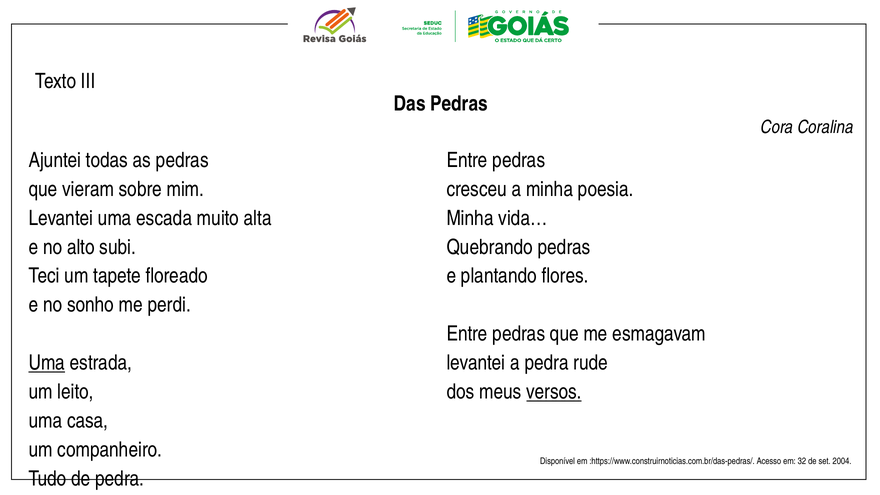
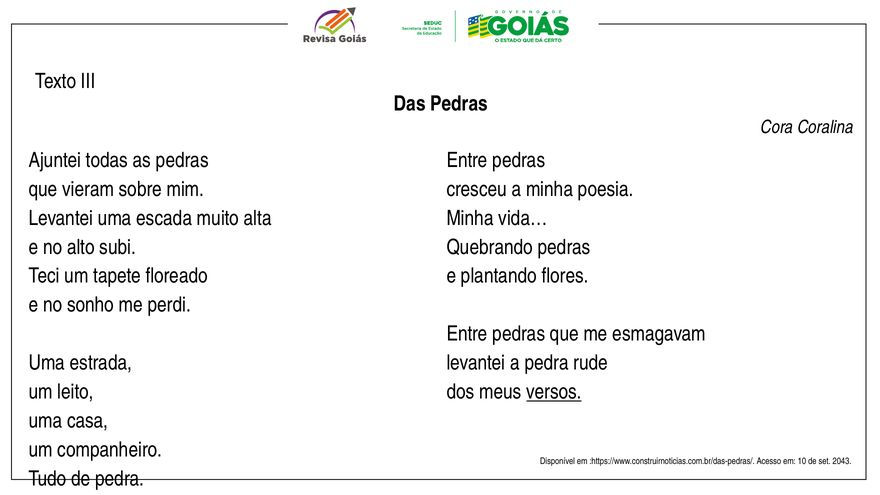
Uma underline: present -> none (47, 363)
32: 32 -> 10 (802, 461)
2004: 2004 -> 2043 (842, 461)
